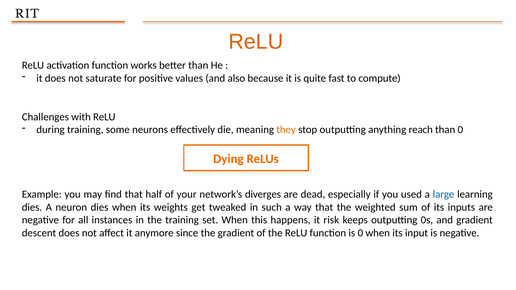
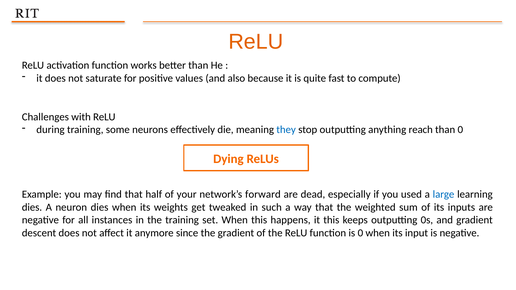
they colour: orange -> blue (286, 130)
diverges: diverges -> forward (263, 194)
it risk: risk -> this (331, 220)
